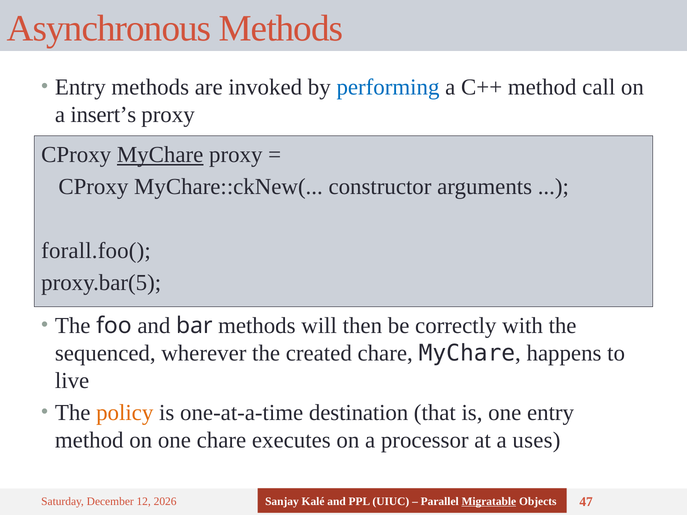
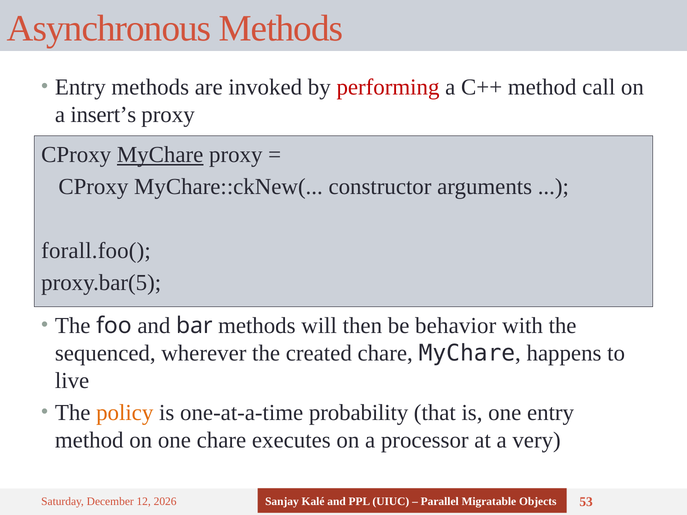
performing colour: blue -> red (388, 87)
correctly: correctly -> behavior (456, 326)
destination: destination -> probability (359, 413)
uses: uses -> very (537, 440)
Migratable underline: present -> none (489, 502)
47: 47 -> 53 (586, 502)
